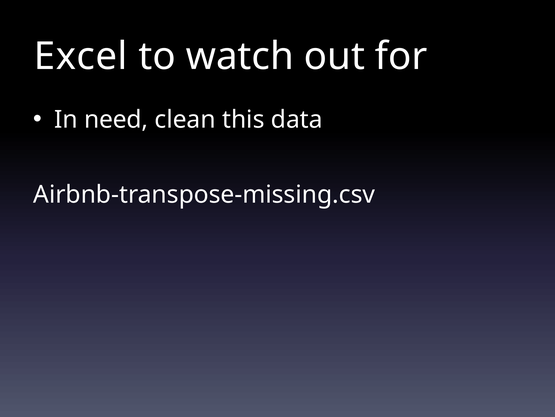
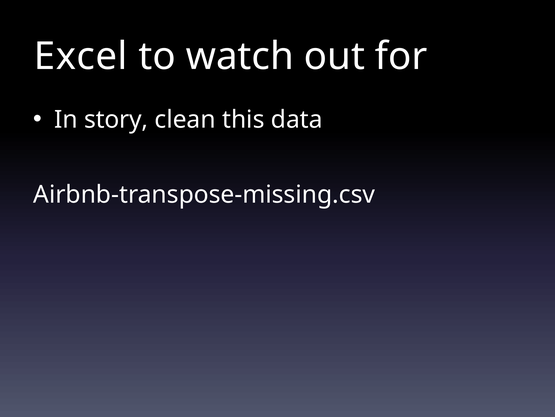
need: need -> story (116, 119)
